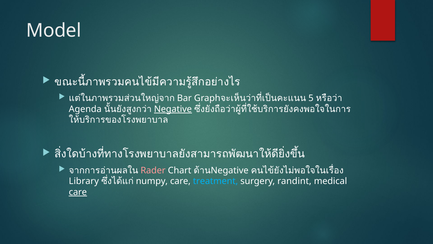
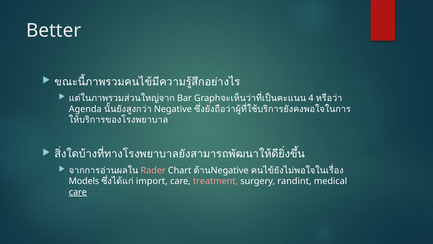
Model: Model -> Better (54, 30)
5: 5 -> 4 (311, 98)
Negative underline: present -> none (173, 109)
Library: Library -> Models (84, 181)
numpy: numpy -> import (152, 181)
treatment colour: light blue -> pink (216, 181)
